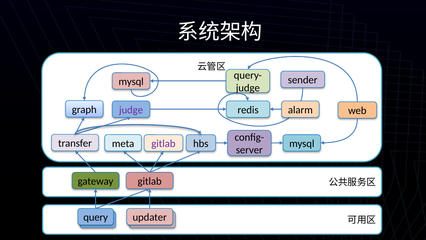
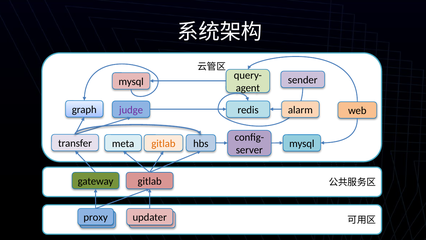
judge: judge -> agent (248, 88)
gitlab colour: purple -> orange (163, 143)
query: query -> proxy (96, 217)
